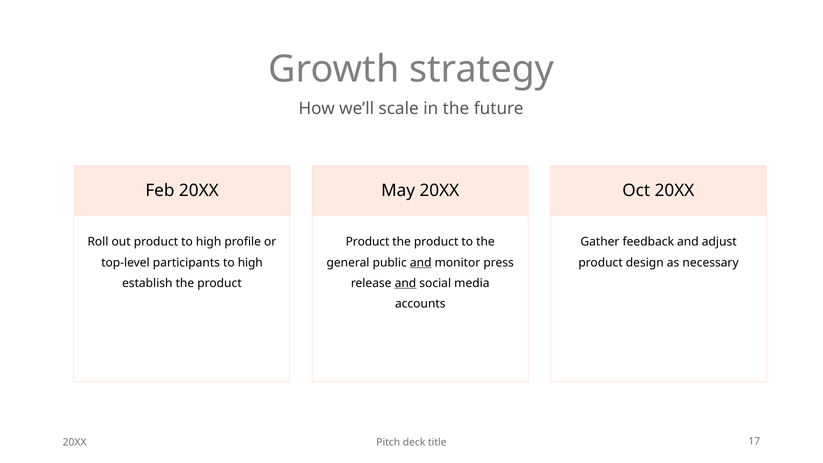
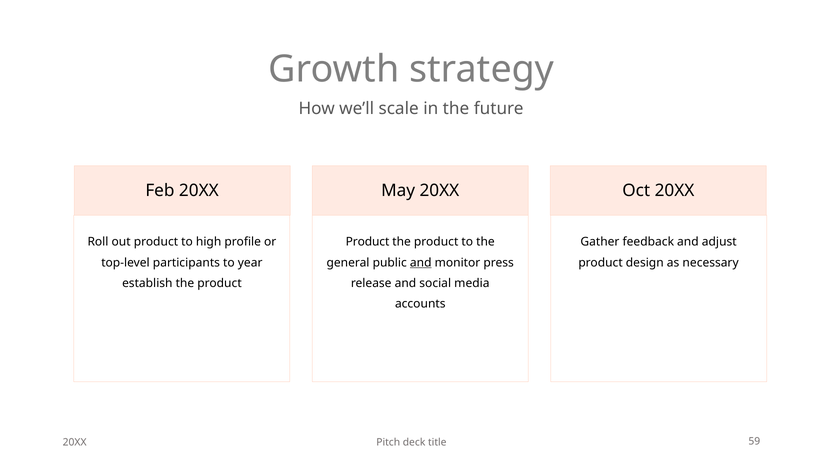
participants to high: high -> year (250, 263)
and underline: present -> none (405, 283)
17: 17 -> 59 (754, 441)
